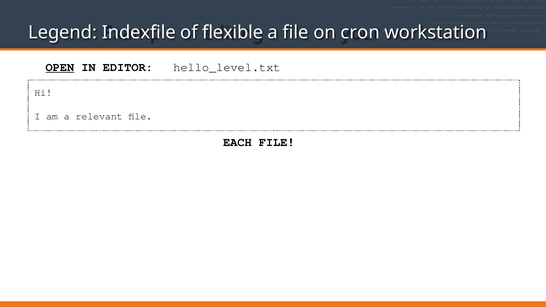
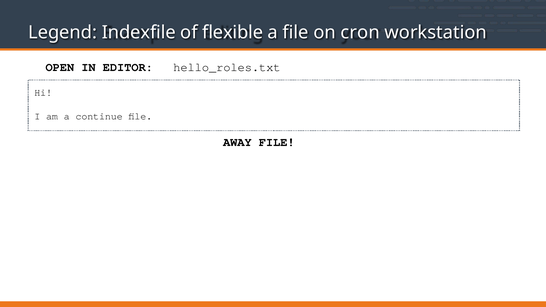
hello_level.txt: hello_level.txt -> hello_roles.txt (227, 67)
OPEN underline: present -> none (60, 67)
relevant: relevant -> continue (99, 116)
EACH: EACH -> AWAY (237, 142)
